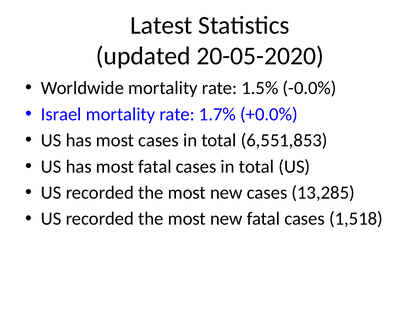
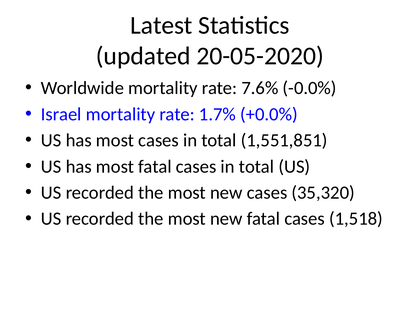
1.5%: 1.5% -> 7.6% (260, 88)
6,551,853: 6,551,853 -> 1,551,851 (284, 140)
13,285: 13,285 -> 35,320 (323, 193)
